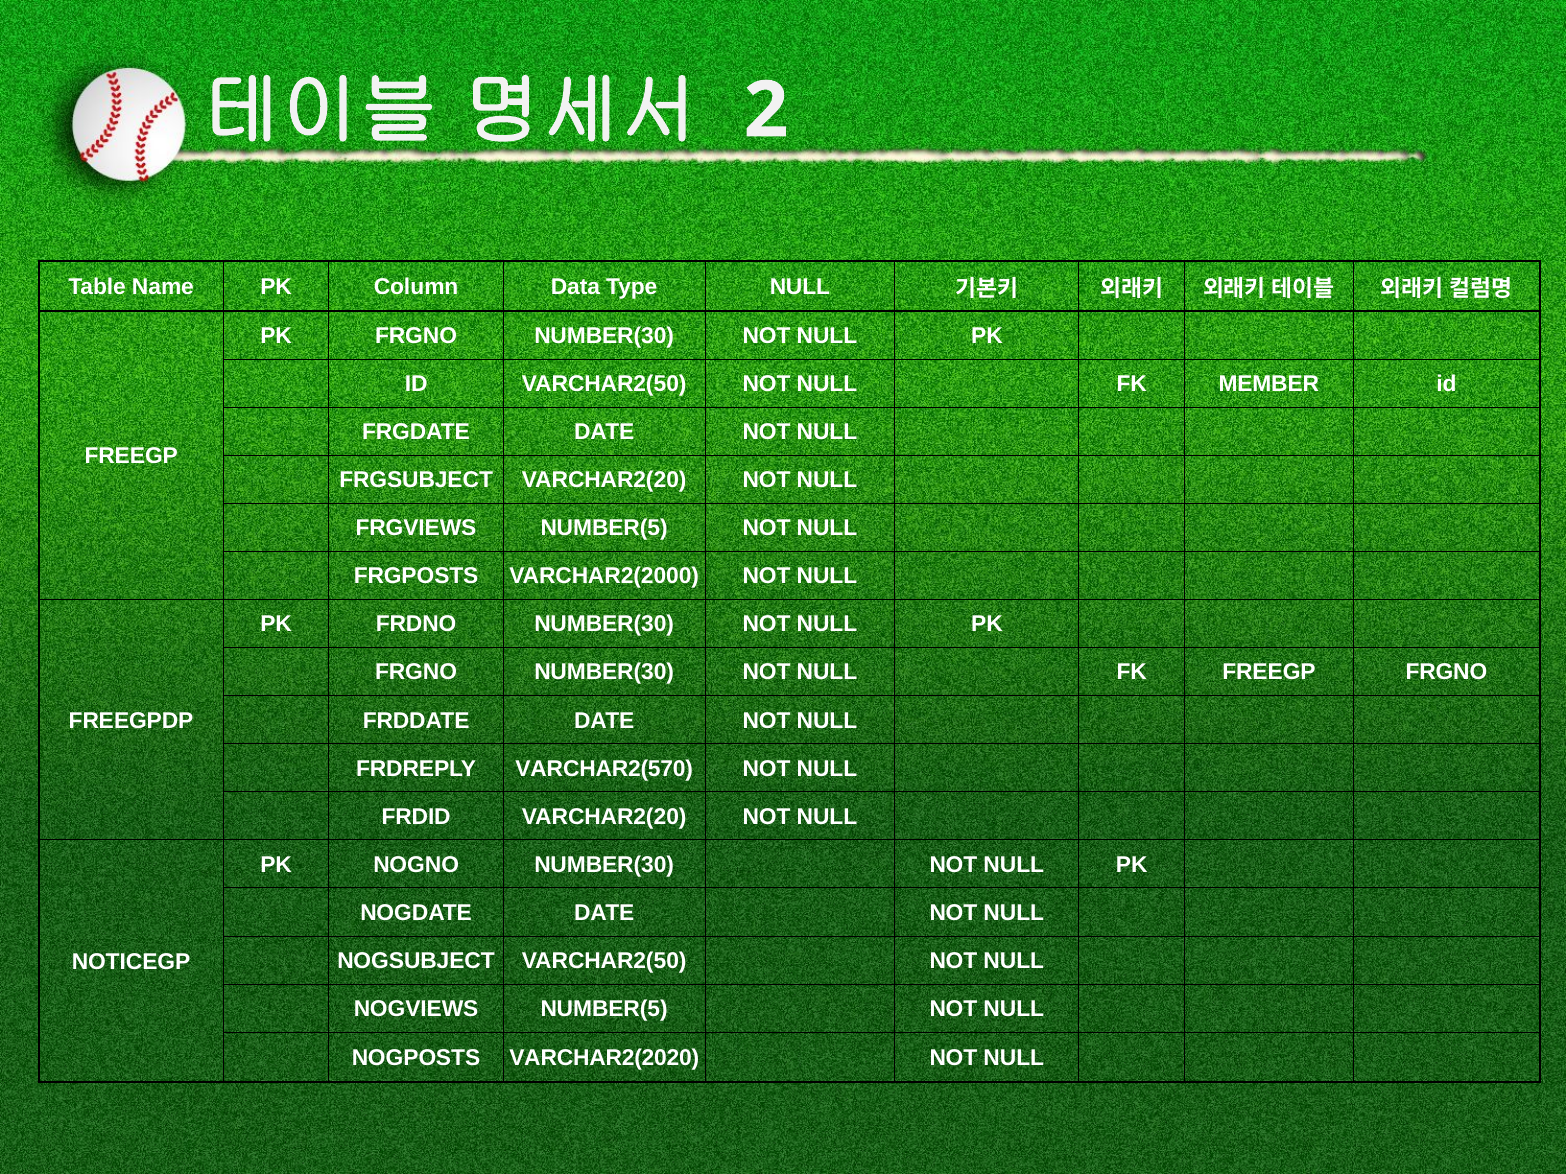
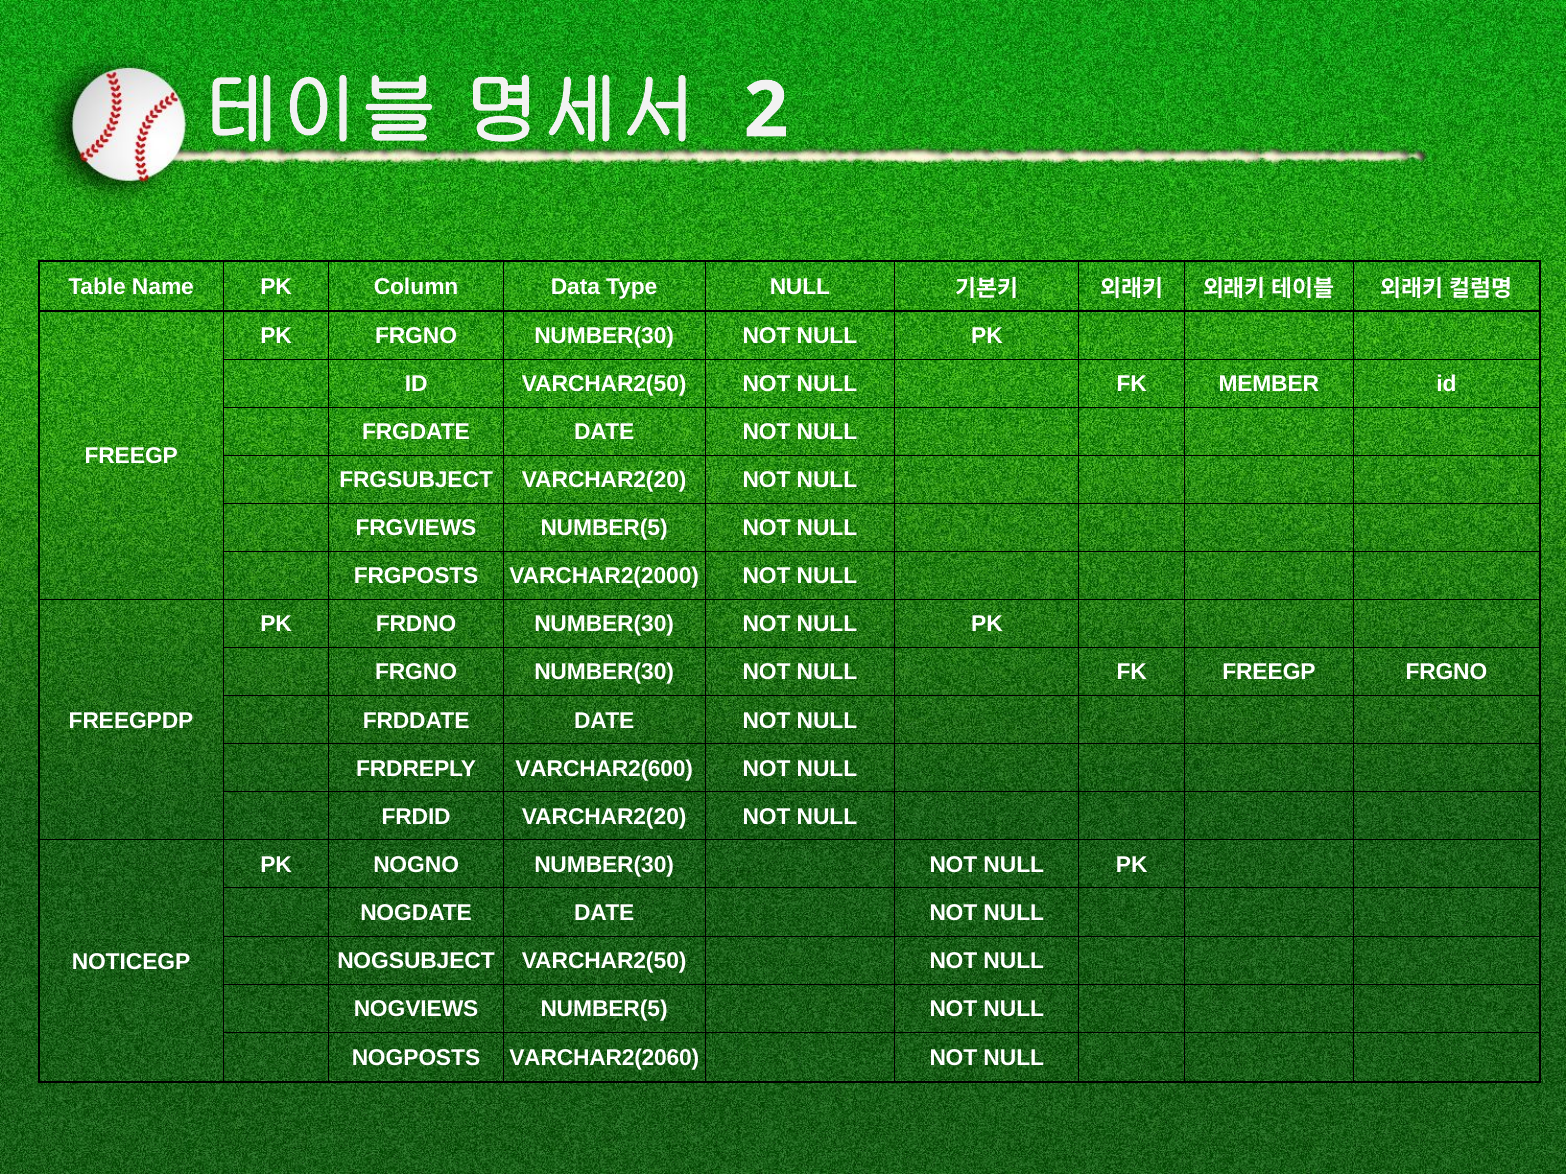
VARCHAR2(570: VARCHAR2(570 -> VARCHAR2(600 (604, 769)
VARCHAR2(2020: VARCHAR2(2020 -> VARCHAR2(2060 (604, 1059)
